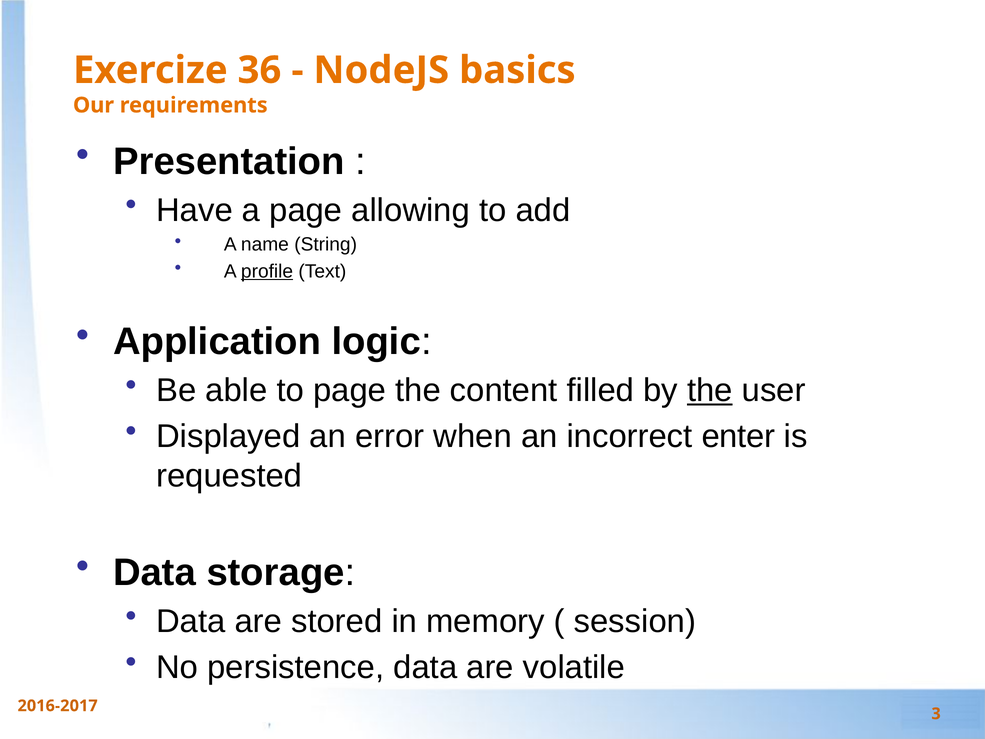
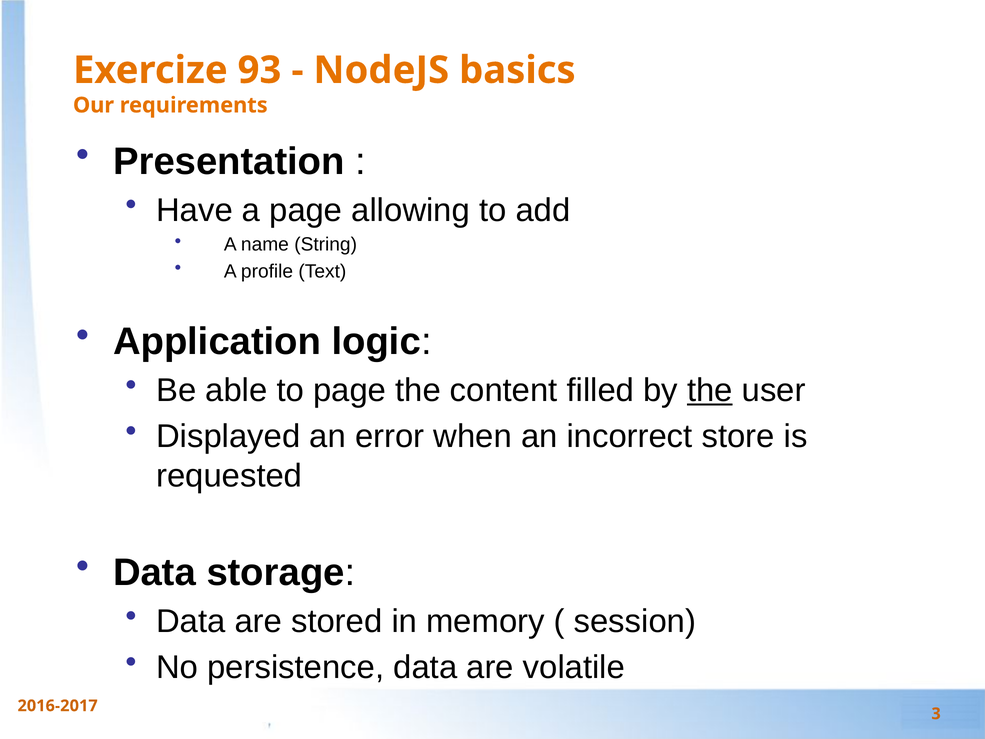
36: 36 -> 93 (259, 70)
profile underline: present -> none (267, 271)
enter: enter -> store (738, 436)
